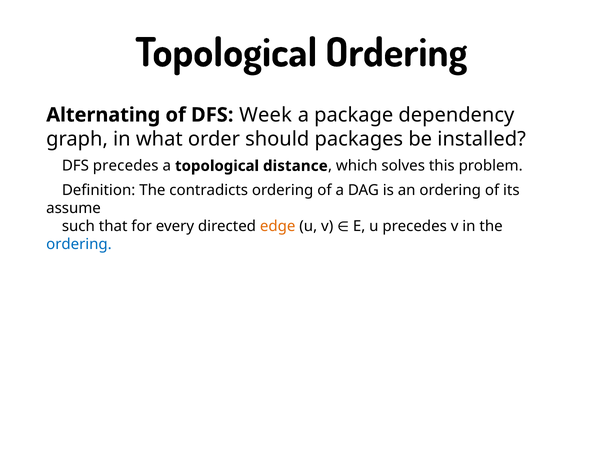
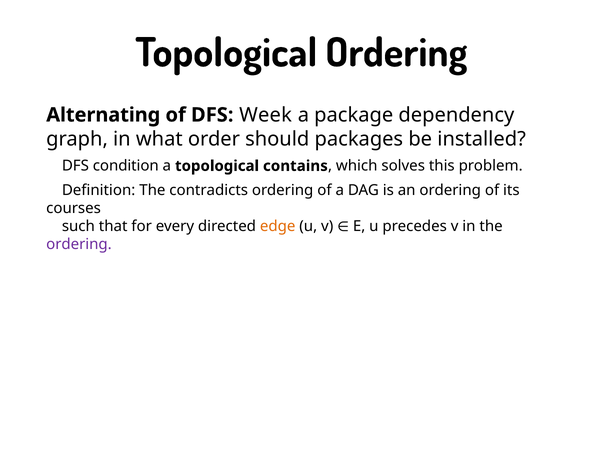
DFS precedes: precedes -> condition (126, 166)
distance: distance -> contains (295, 166)
assume: assume -> courses (74, 208)
ordering colour: blue -> purple (79, 244)
